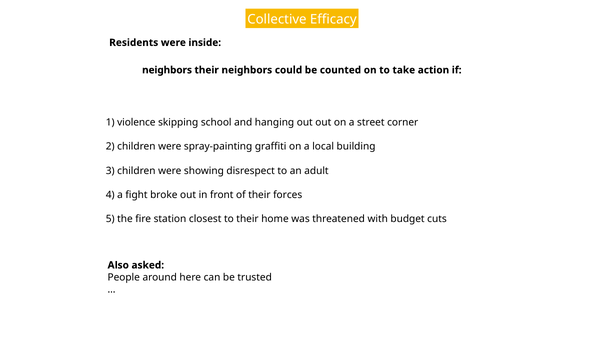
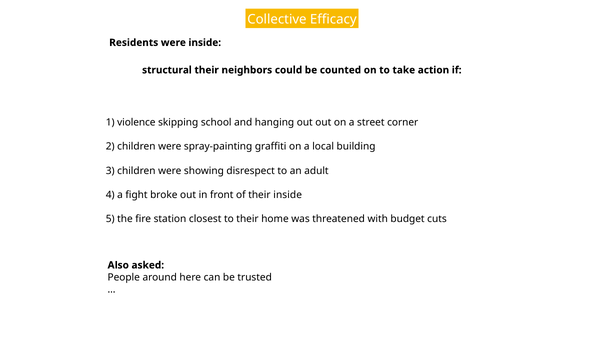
neighbors: neighbors -> structural (167, 70)
their forces: forces -> inside (288, 195)
